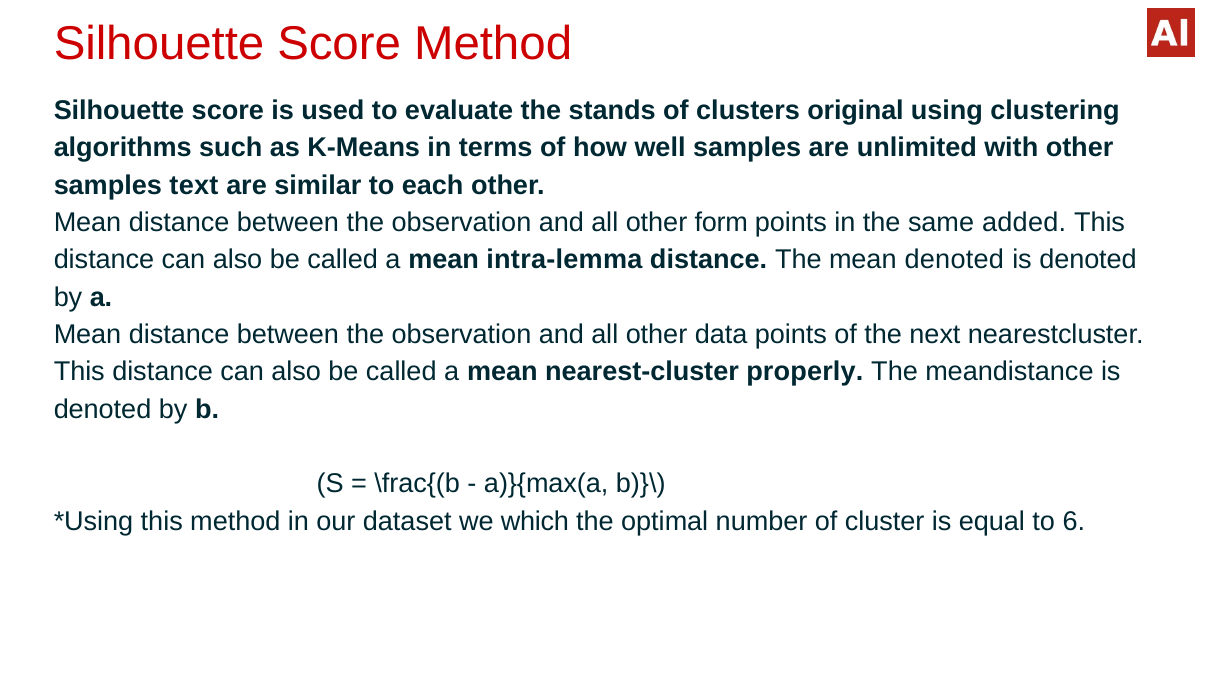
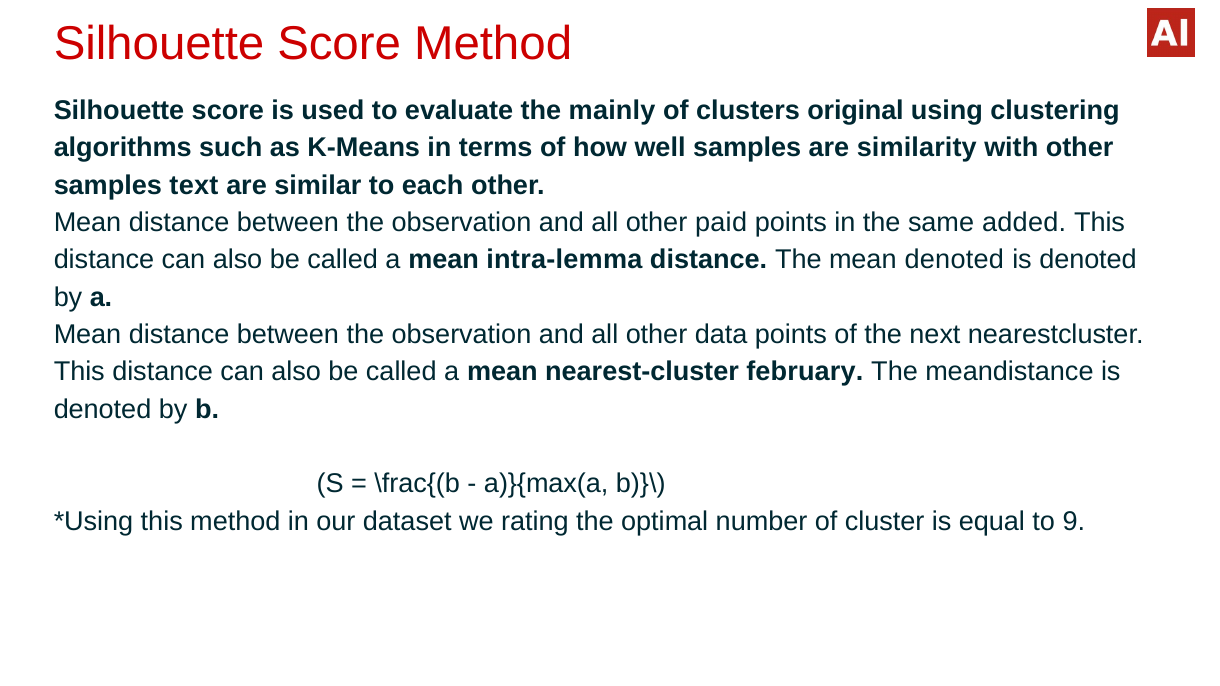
stands: stands -> mainly (612, 110)
unlimited: unlimited -> similarity (917, 148)
form: form -> paid (721, 223)
properly: properly -> february (805, 372)
which: which -> rating (535, 521)
6: 6 -> 9 (1074, 521)
